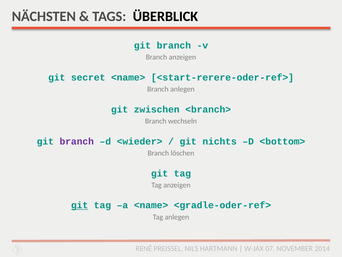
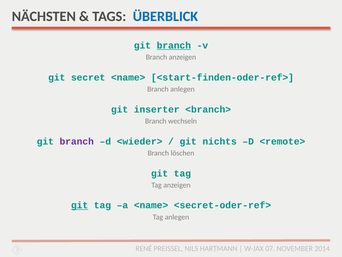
ÜBERBLICK colour: black -> blue (165, 16)
branch underline: none -> present (174, 45)
<start-rerere-oder-ref>: <start-rerere-oder-ref> -> <start-finden-oder-ref> (222, 77)
zwischen: zwischen -> inserter (157, 109)
<bottom>: <bottom> -> <remote> (282, 141)
<gradle-oder-ref>: <gradle-oder-ref> -> <secret-oder-ref> (222, 205)
